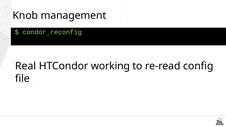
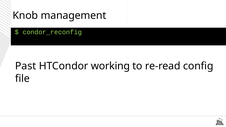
Real: Real -> Past (26, 66)
